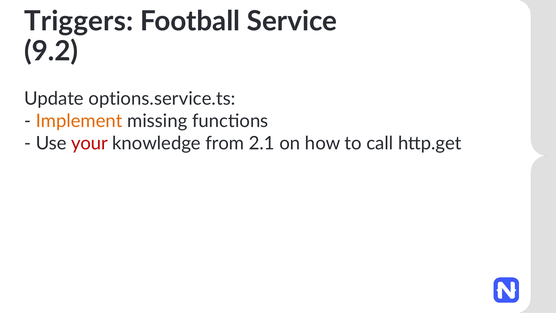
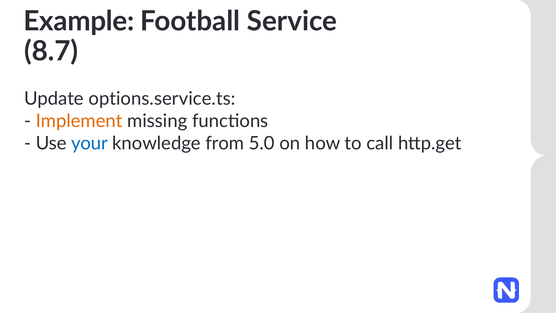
Triggers: Triggers -> Example (79, 21)
9.2: 9.2 -> 8.7 (51, 51)
your colour: red -> blue (89, 143)
2.1: 2.1 -> 5.0 (262, 143)
